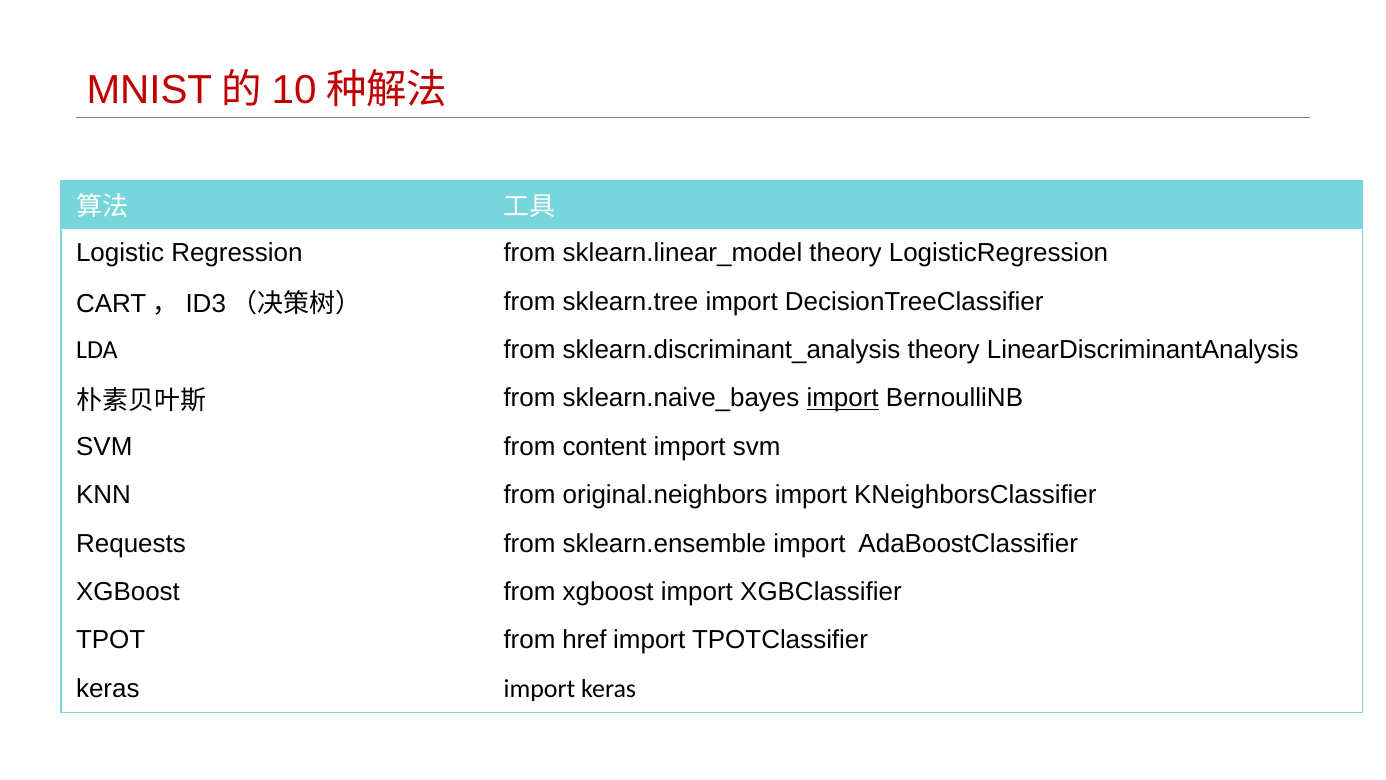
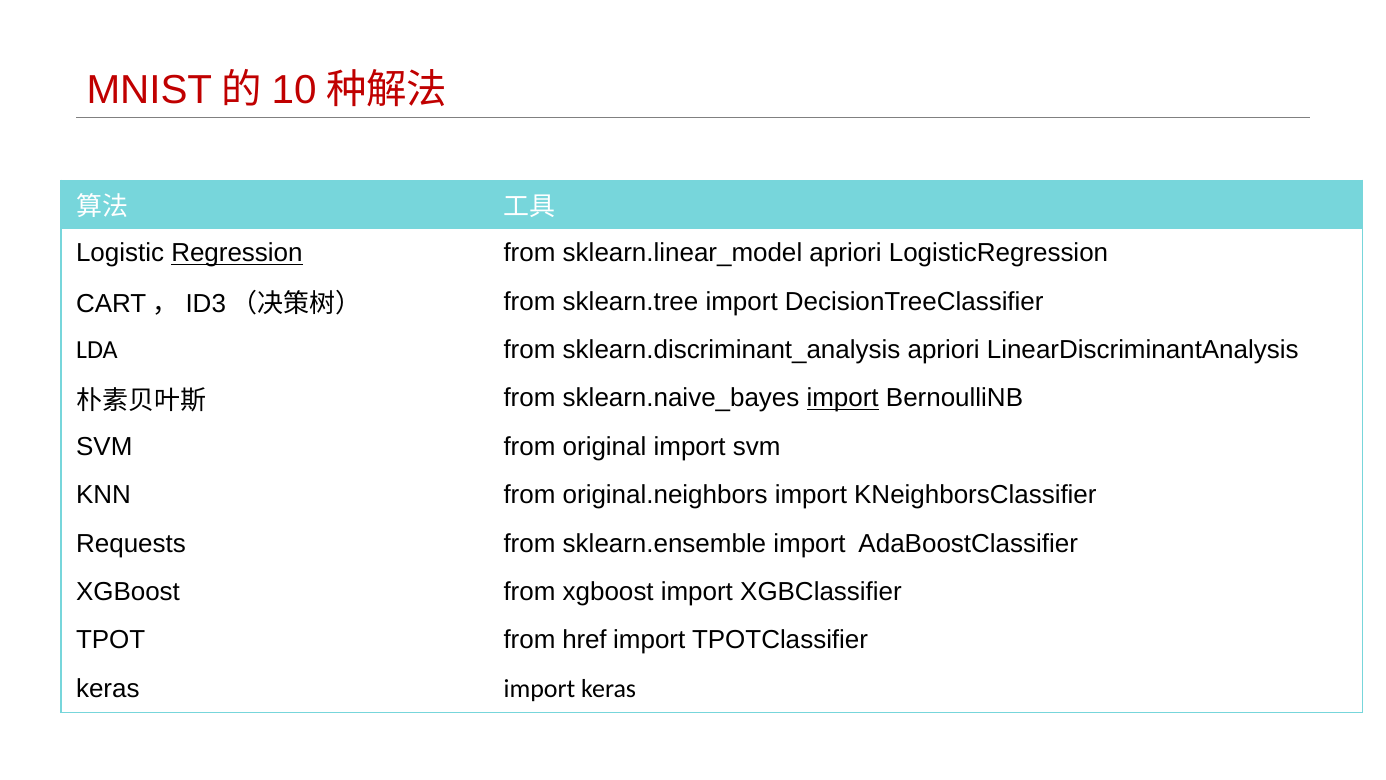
Regression underline: none -> present (237, 253)
theory: theory -> apriori (846, 253)
theory: theory -> apriori (944, 350)
content: content -> original (605, 447)
